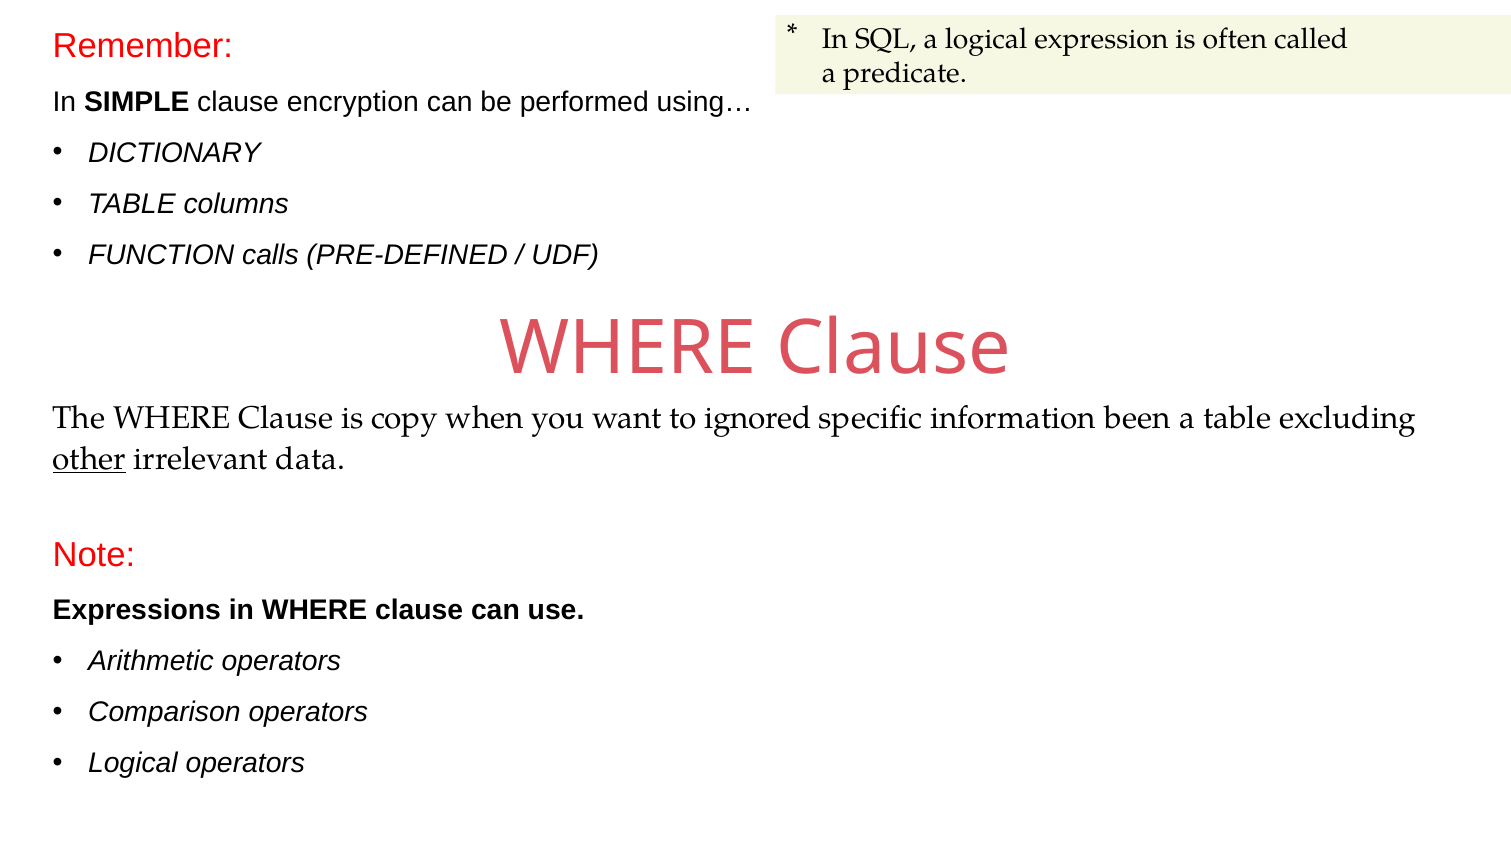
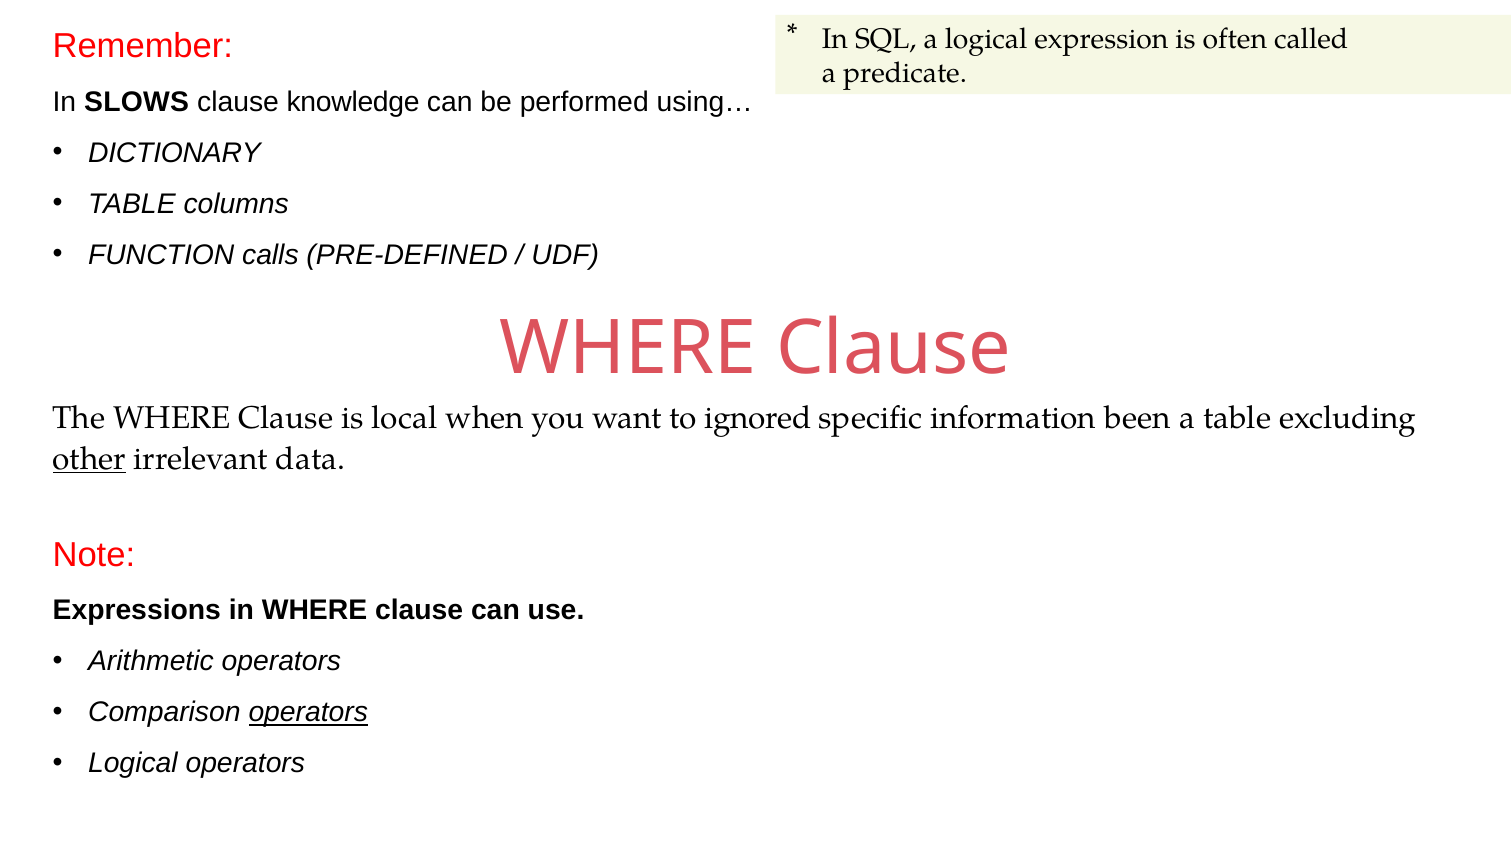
SIMPLE: SIMPLE -> SLOWS (137, 102)
encryption: encryption -> knowledge (353, 102)
copy: copy -> local (404, 419)
operators underline: none -> present (308, 713)
